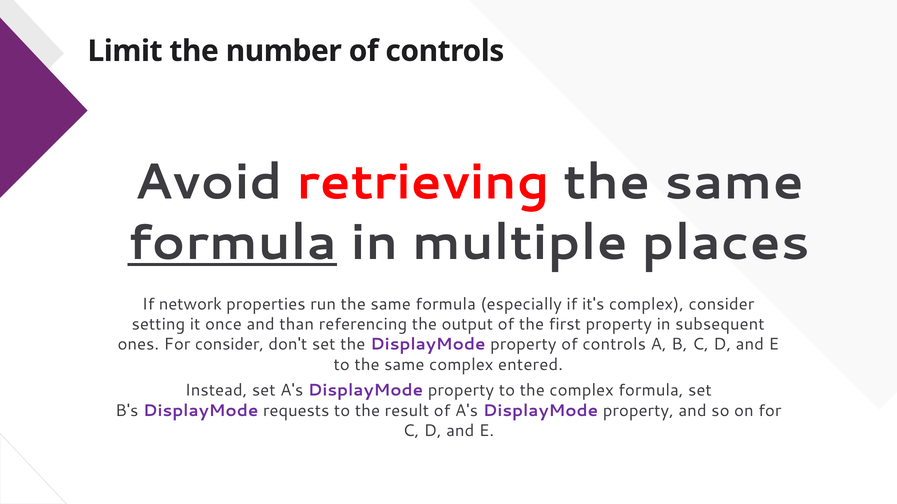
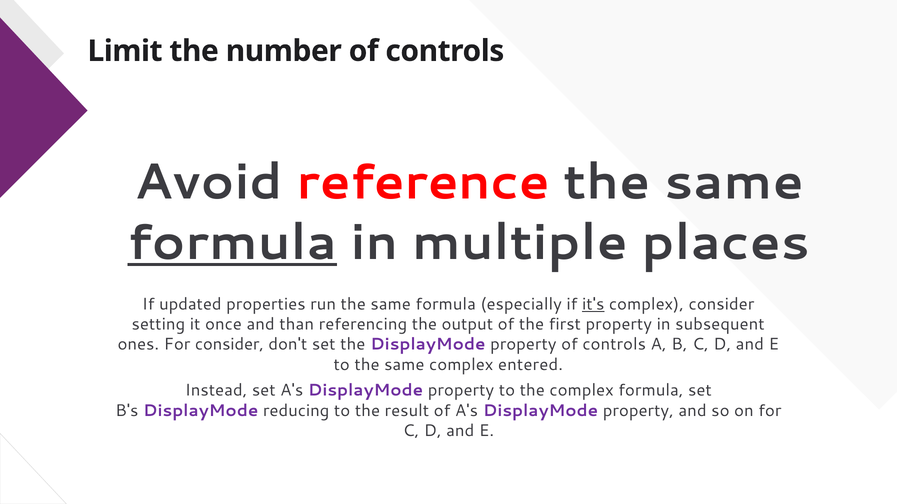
retrieving: retrieving -> reference (423, 182)
network: network -> updated (190, 304)
it's underline: none -> present (593, 304)
requests: requests -> reducing (296, 411)
